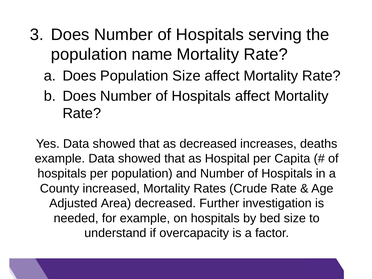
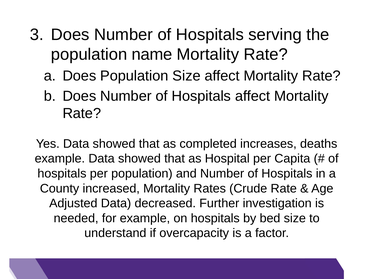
as decreased: decreased -> completed (208, 144)
Adjusted Area: Area -> Data (116, 203)
